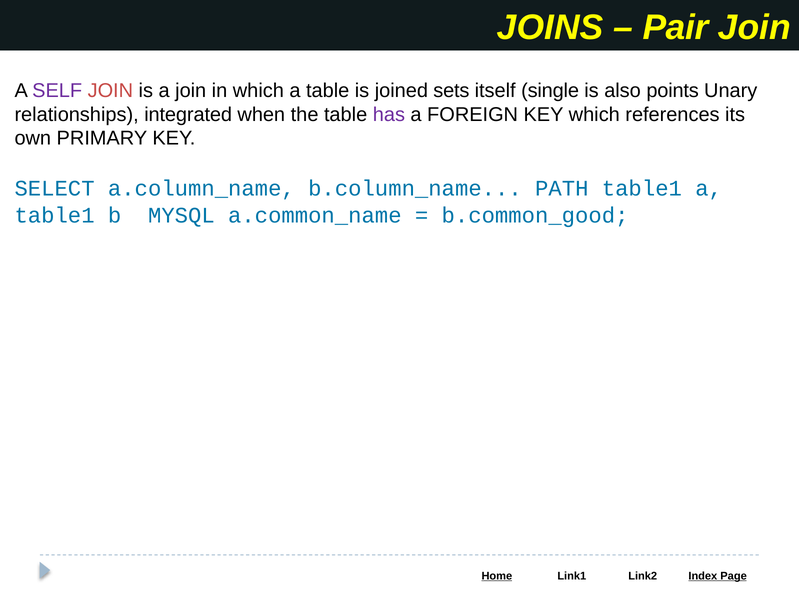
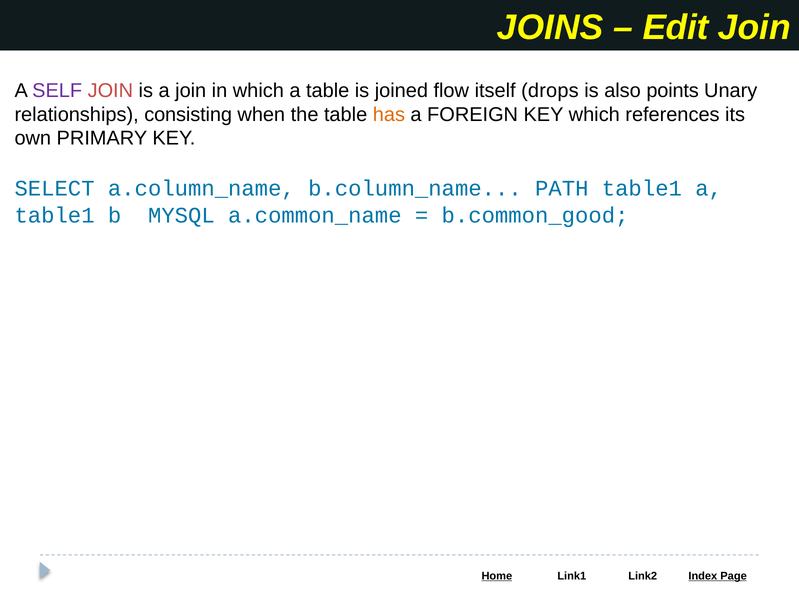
Pair: Pair -> Edit (676, 28)
sets: sets -> flow (451, 91)
single: single -> drops (550, 91)
integrated: integrated -> consisting (188, 114)
has colour: purple -> orange (389, 114)
